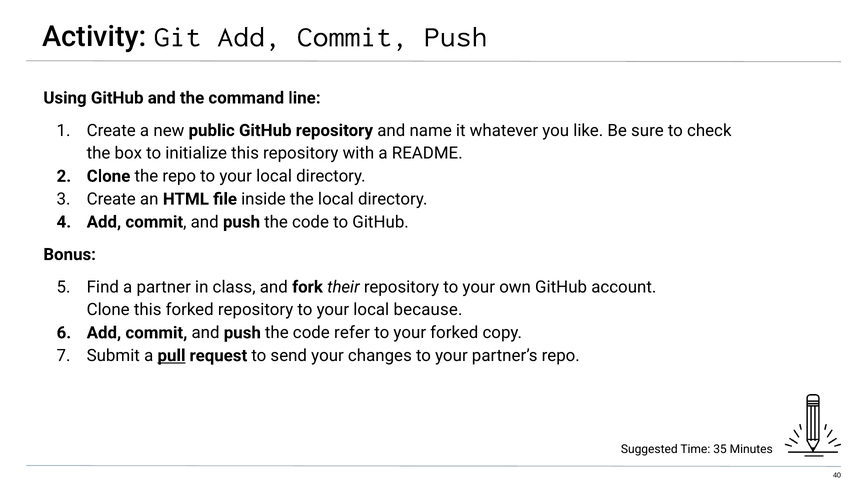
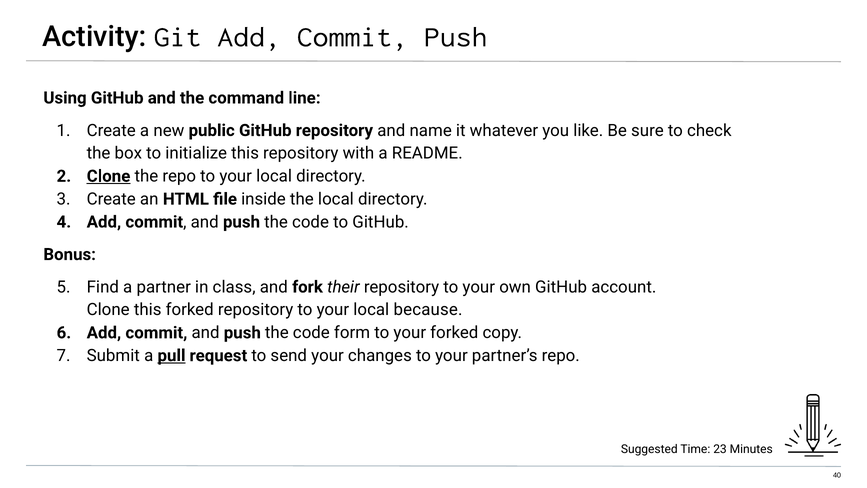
Clone underline: none -> present (109, 176)
refer: refer -> form (352, 333)
35: 35 -> 23 (720, 449)
